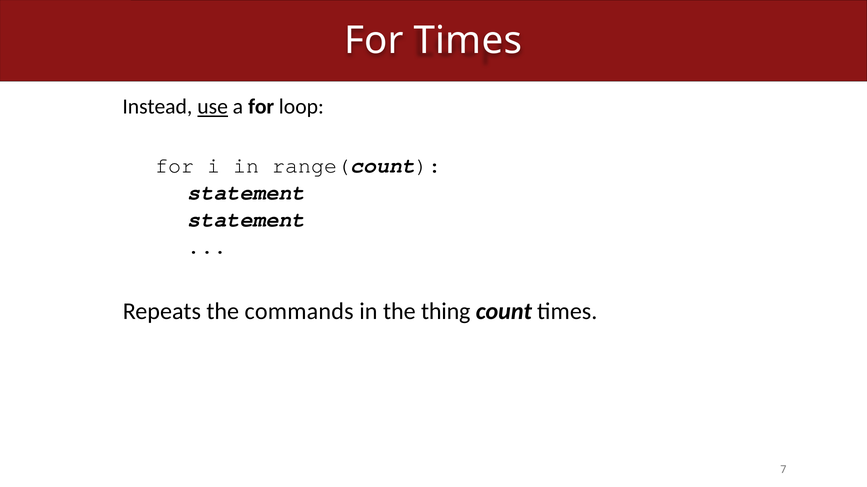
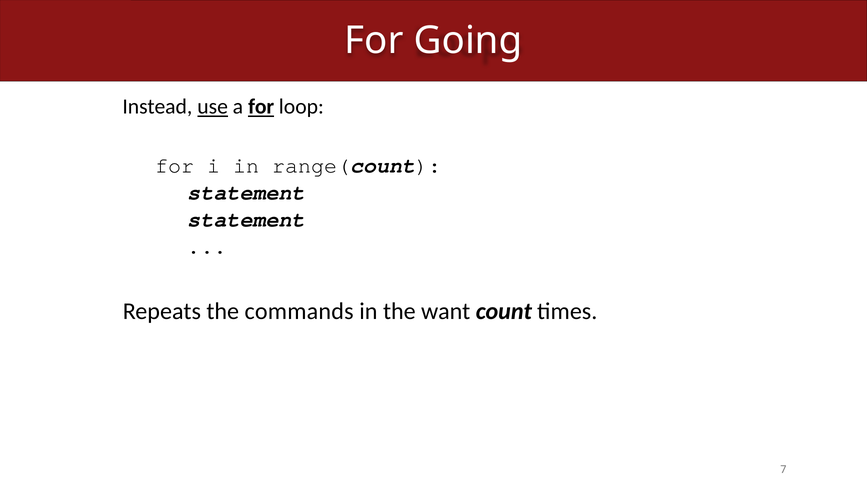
For Times: Times -> Going (468, 40)
for underline: none -> present (261, 107)
thing: thing -> want (446, 312)
